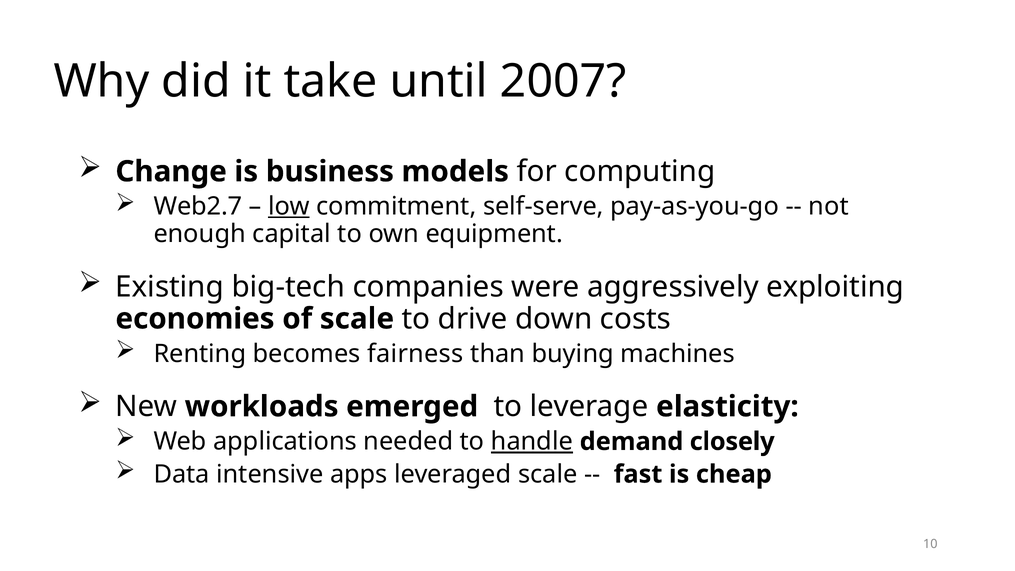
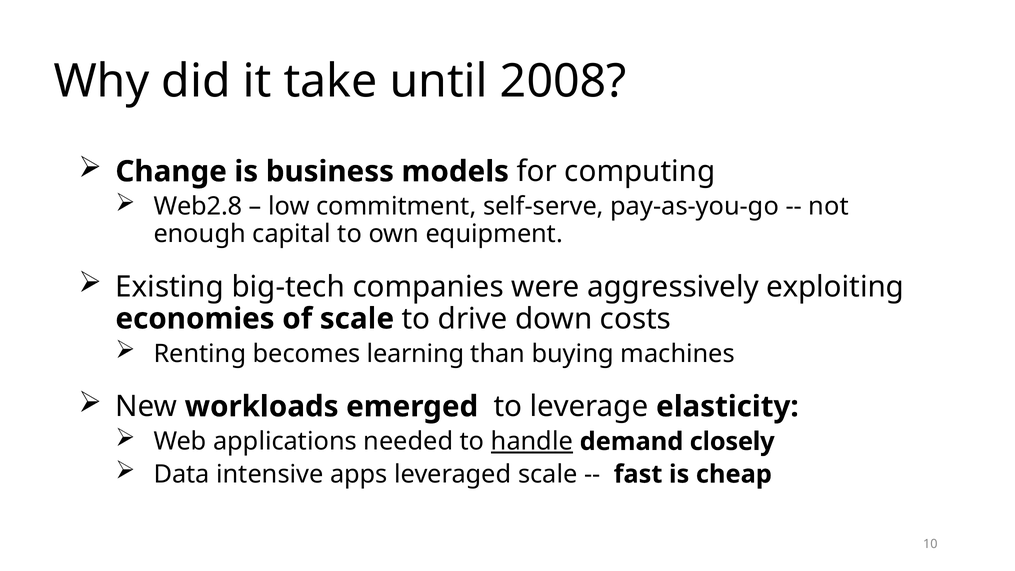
2007: 2007 -> 2008 (563, 82)
Web2.7: Web2.7 -> Web2.8 (198, 207)
low underline: present -> none (289, 207)
fairness: fairness -> learning (416, 354)
